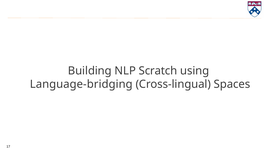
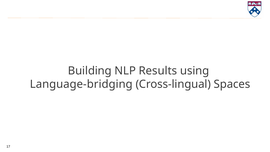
Scratch: Scratch -> Results (158, 71)
